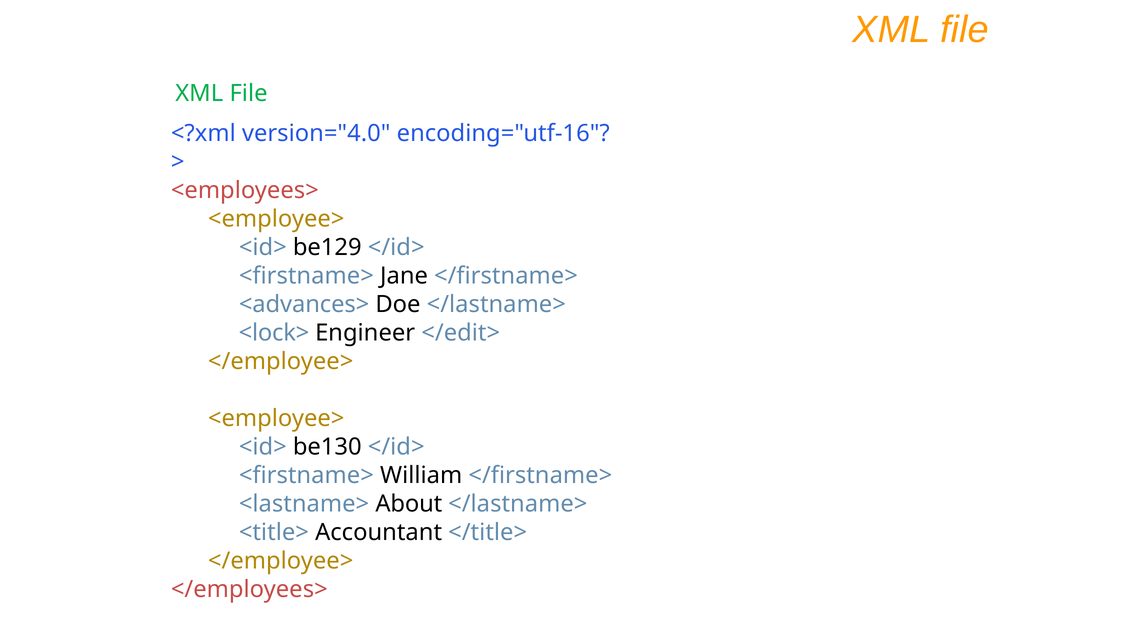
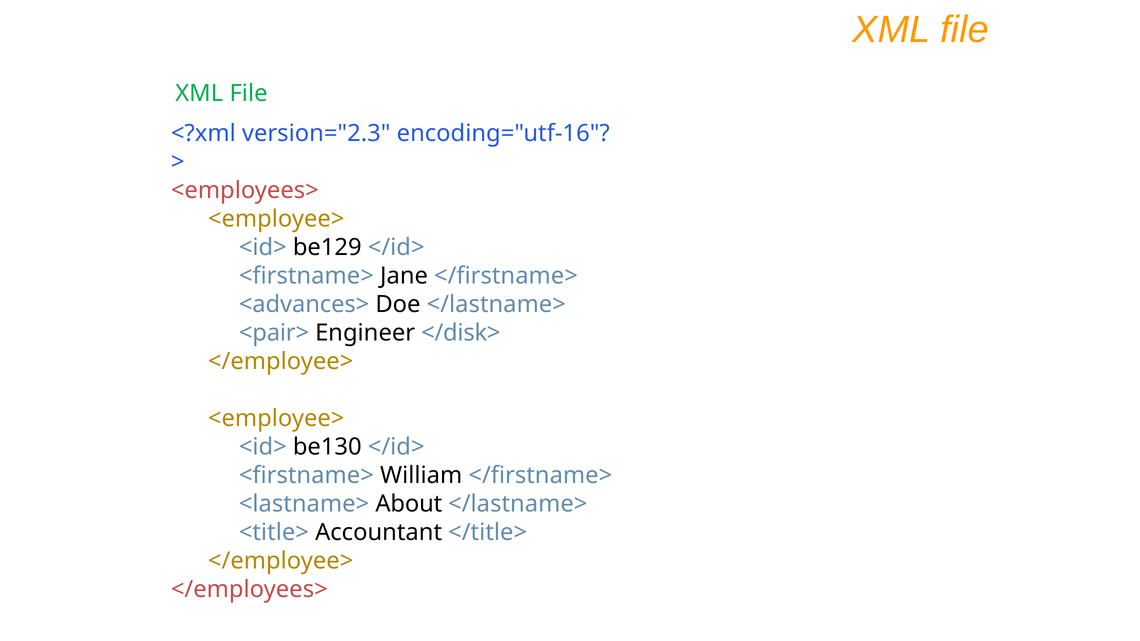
version="4.0: version="4.0 -> version="2.3 (316, 134)
<lock>: <lock> -> <pair> (274, 333)
</edit>: </edit> -> </disk> (461, 333)
